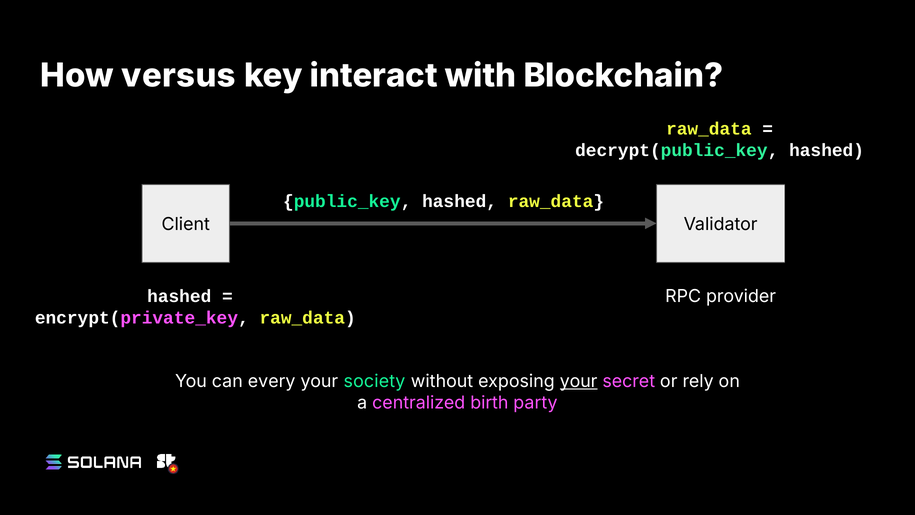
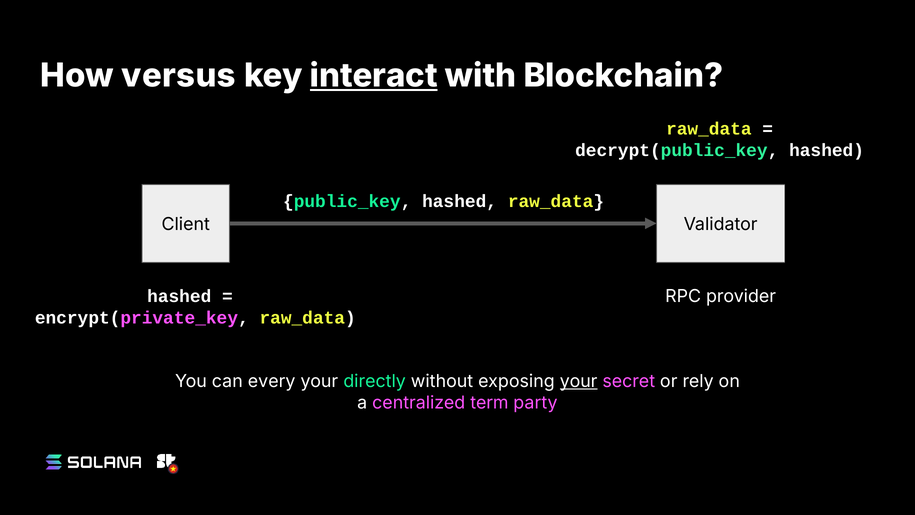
interact underline: none -> present (374, 76)
society: society -> directly (375, 381)
birth: birth -> term (489, 402)
